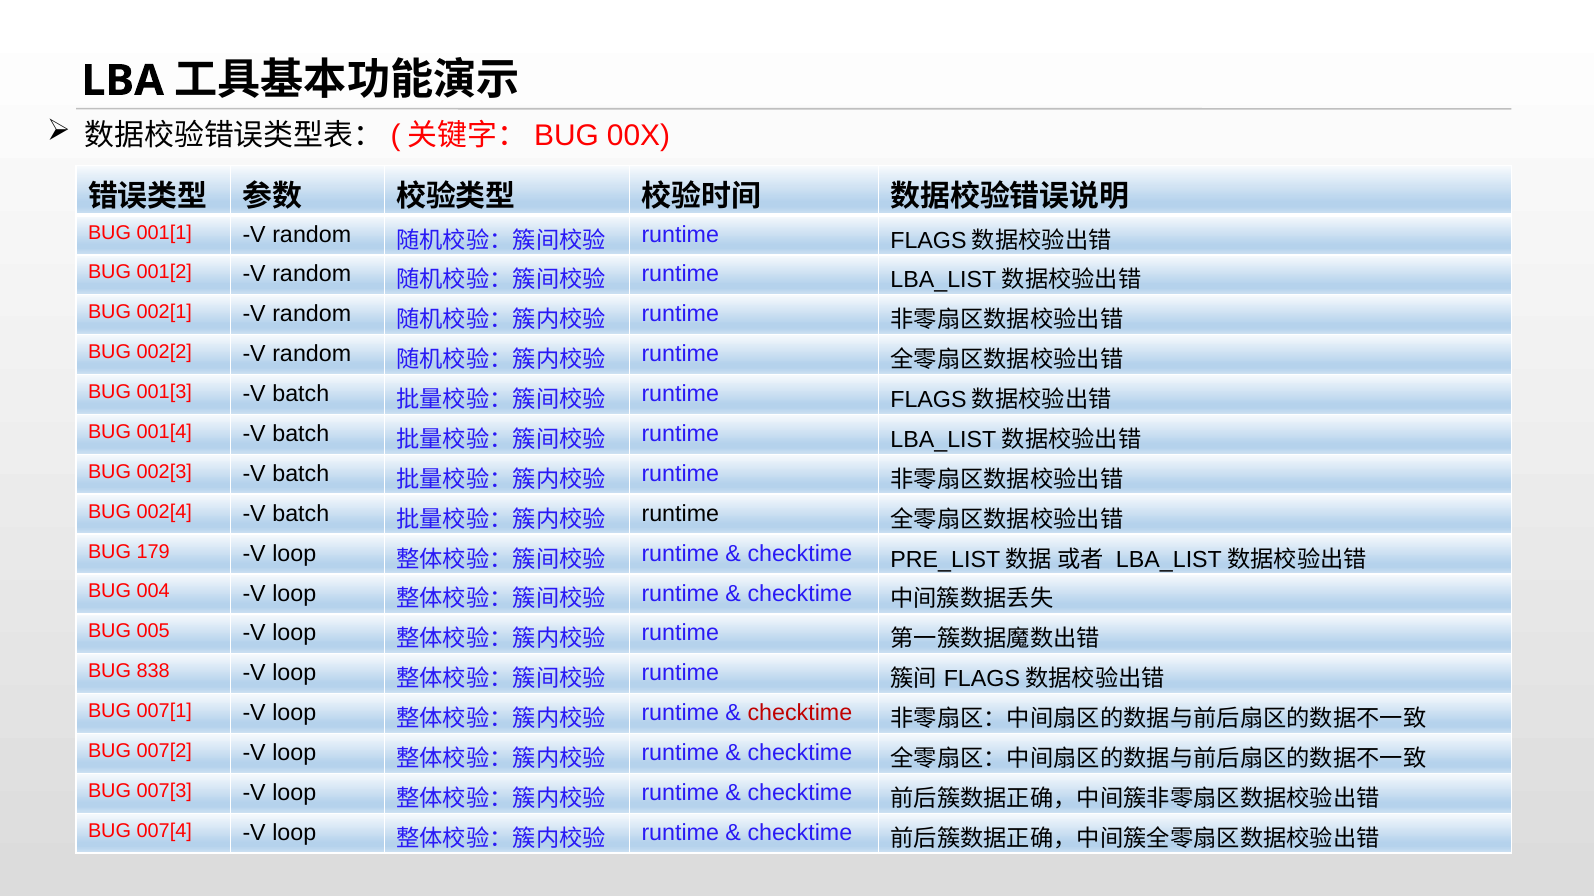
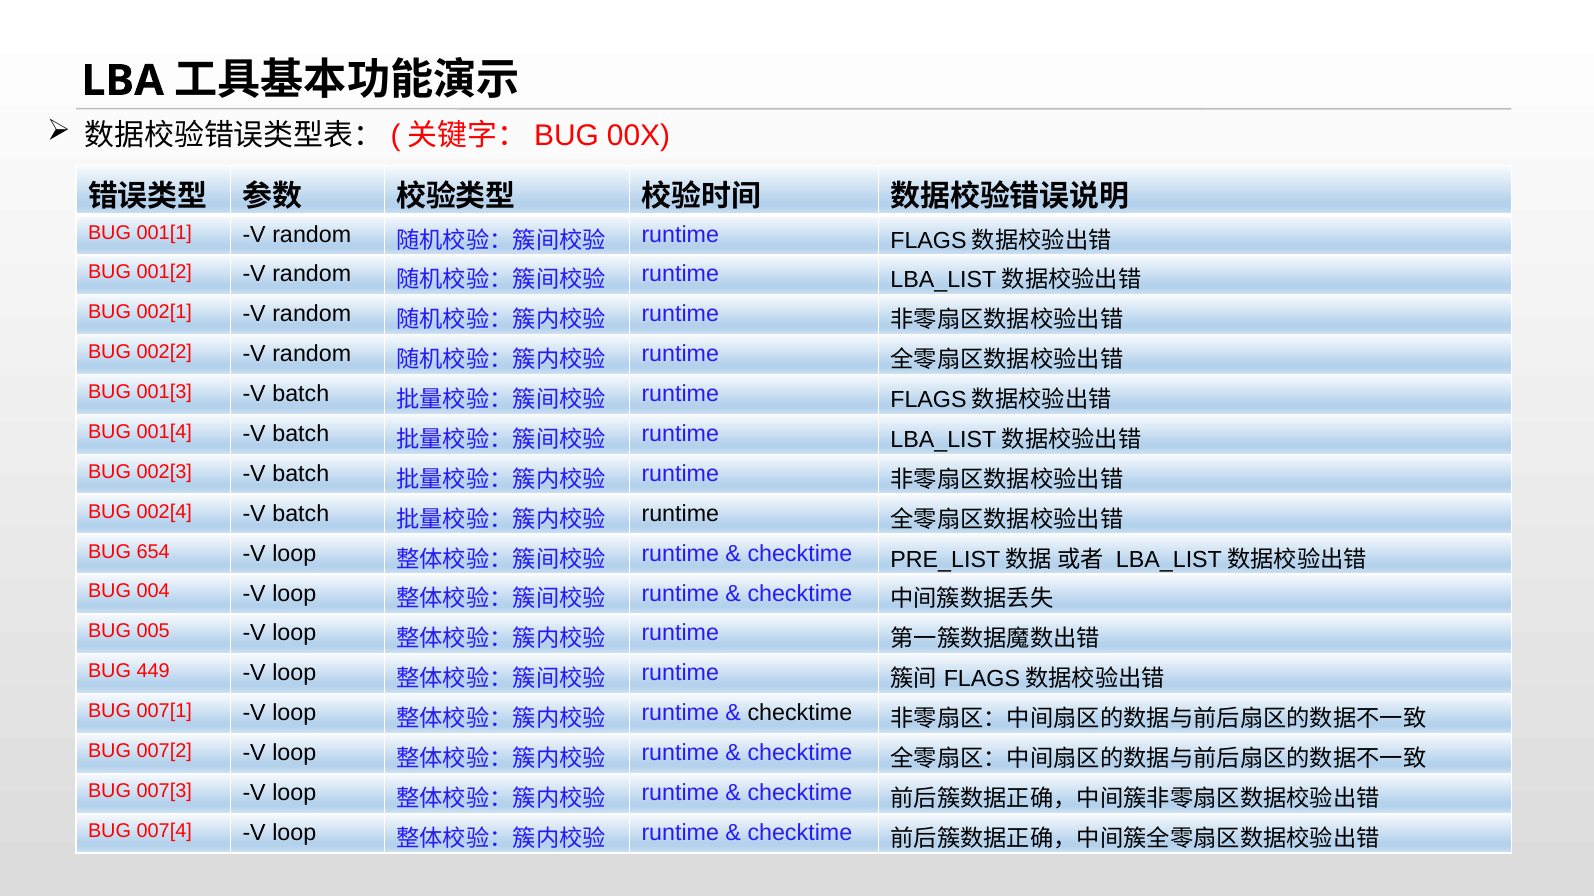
179: 179 -> 654 (153, 552)
838: 838 -> 449 (153, 672)
checktime colour: red -> black (800, 713)
